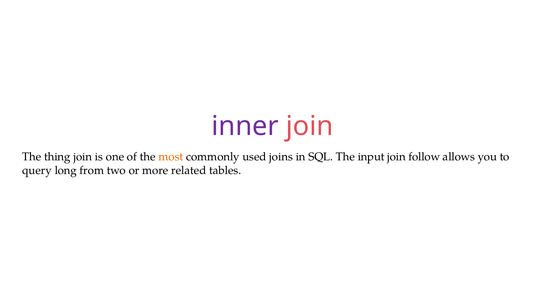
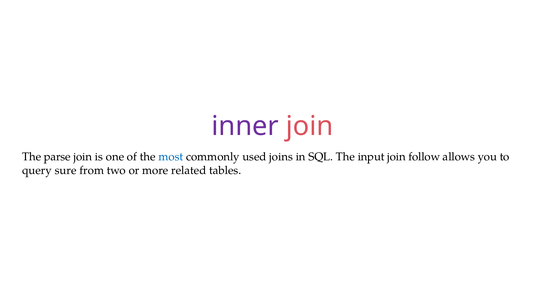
thing: thing -> parse (57, 156)
most colour: orange -> blue (171, 156)
long: long -> sure (66, 170)
